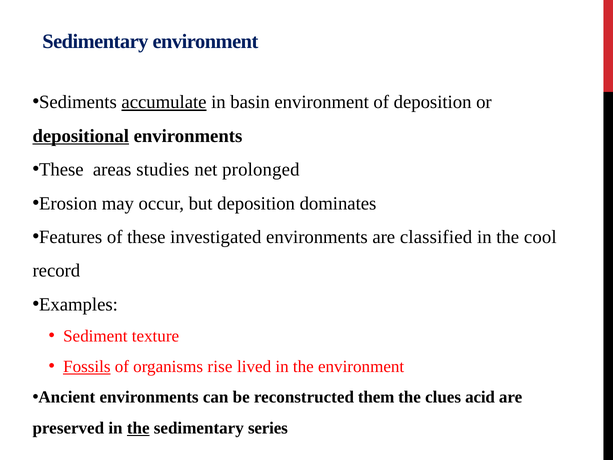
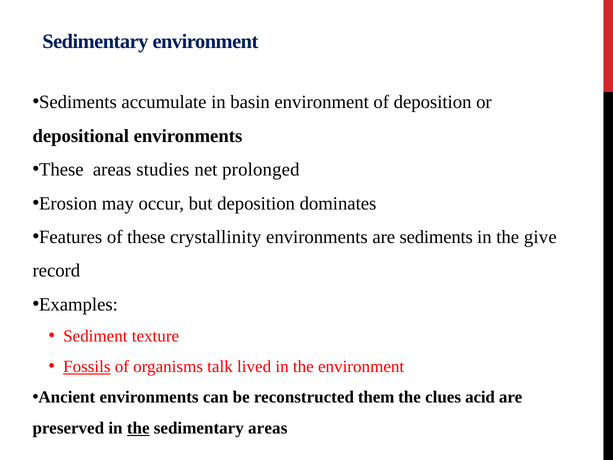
accumulate underline: present -> none (164, 102)
depositional underline: present -> none (81, 136)
investigated: investigated -> crystallinity (216, 237)
are classified: classified -> sediments (436, 237)
cool: cool -> give (540, 237)
rise: rise -> talk (220, 366)
sedimentary series: series -> areas (268, 428)
